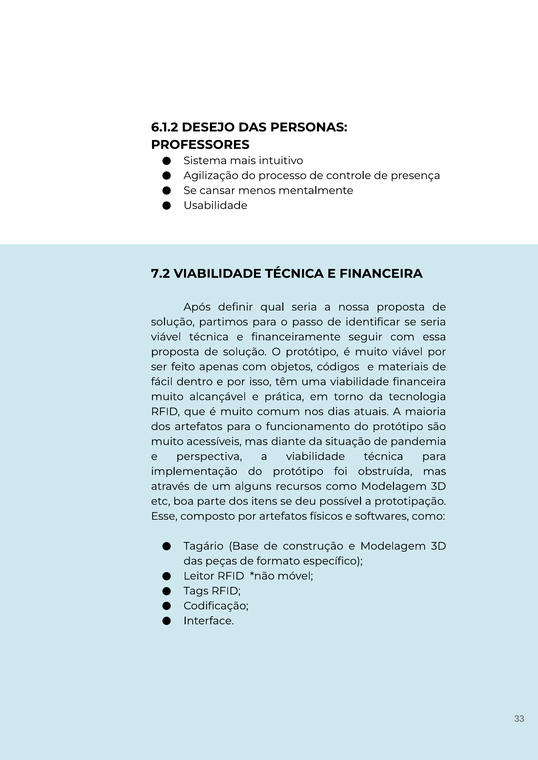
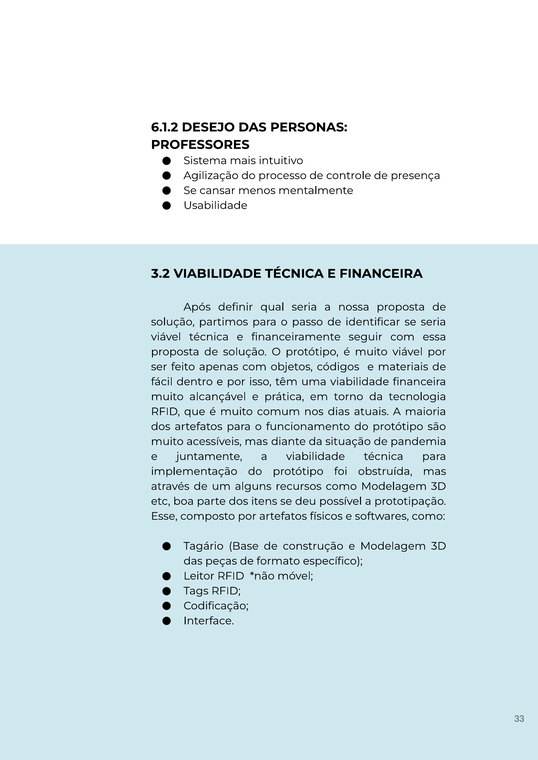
7.2: 7.2 -> 3.2 (160, 274)
perspectiva: perspectiva -> juntamente (209, 457)
